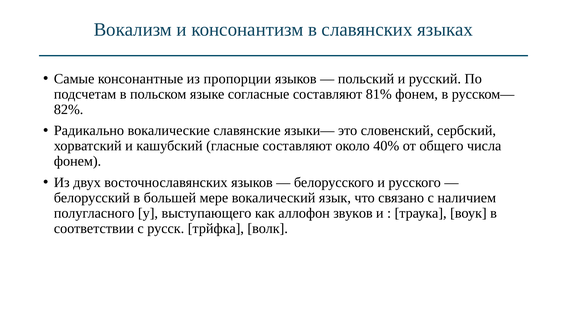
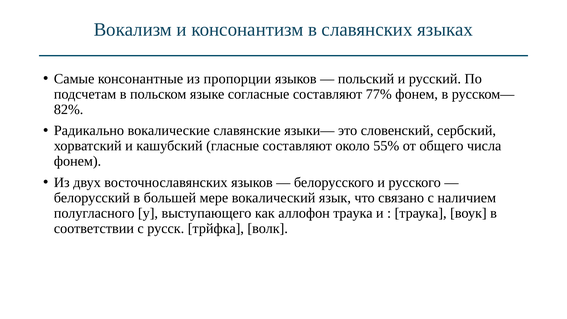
81%: 81% -> 77% (379, 94)
40%: 40% -> 55% (386, 146)
аллофон звуков: звуков -> траука (353, 213)
